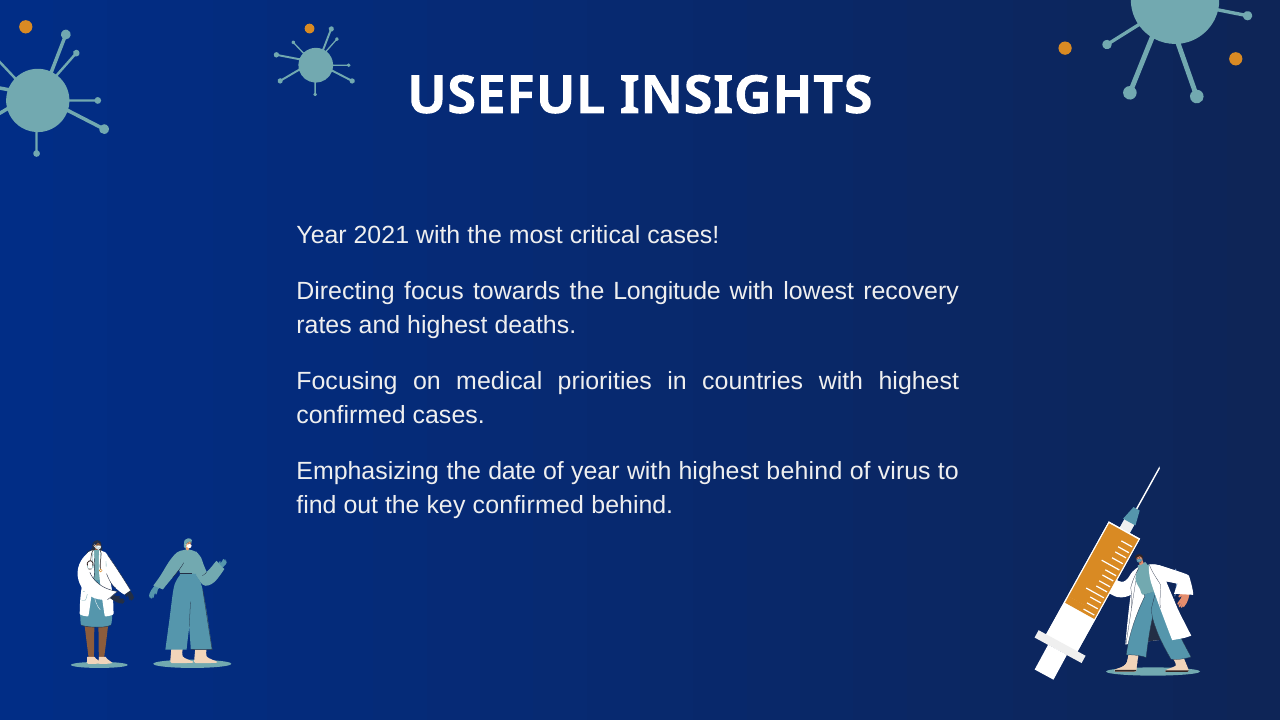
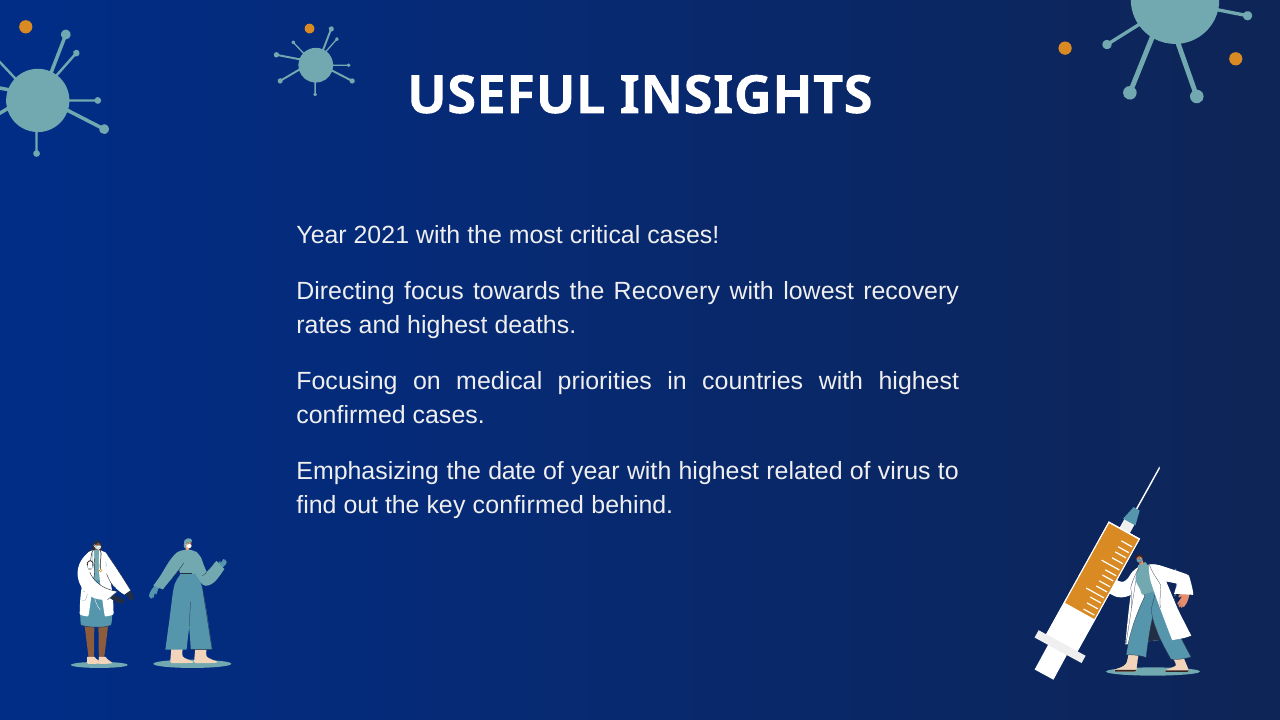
the Longitude: Longitude -> Recovery (667, 291)
highest behind: behind -> related (805, 471)
